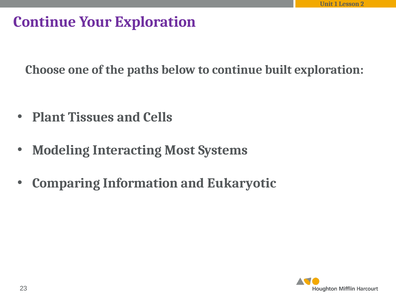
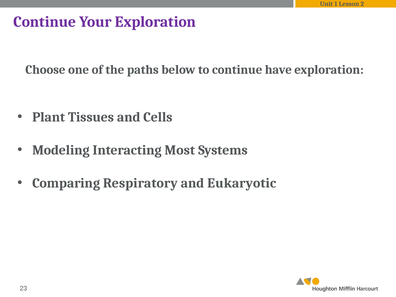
built: built -> have (278, 70)
Information: Information -> Respiratory (140, 183)
